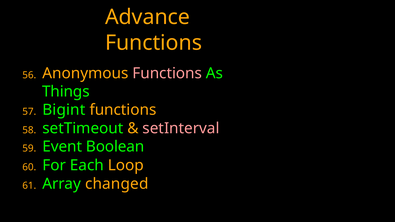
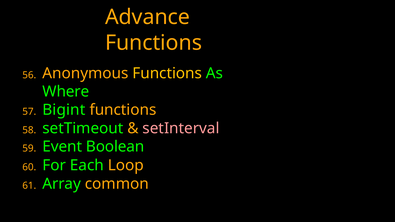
Functions colour: pink -> yellow (167, 73)
Things: Things -> Where (66, 92)
changed: changed -> common (117, 184)
